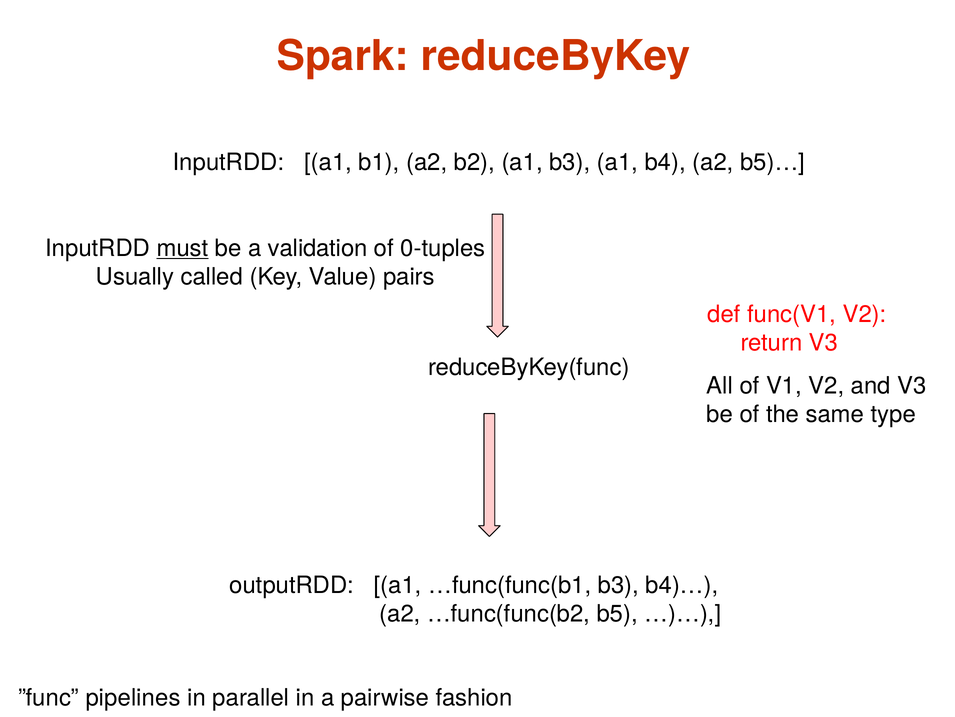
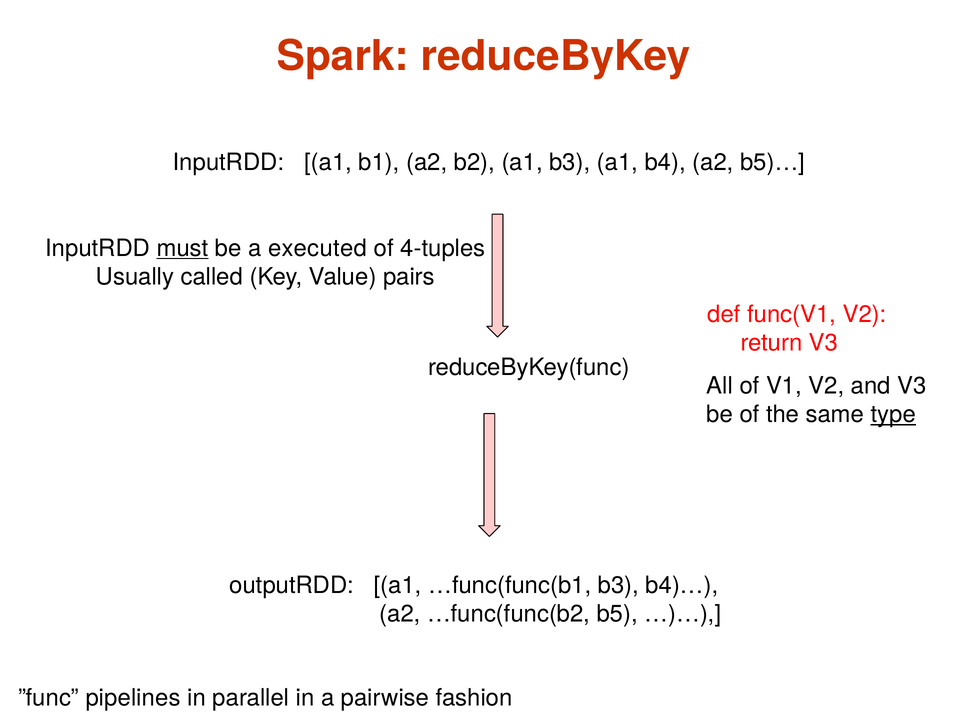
validation: validation -> executed (318, 248)
0-tuples: 0-tuples -> 4-tuples (443, 248)
type underline: none -> present (893, 414)
